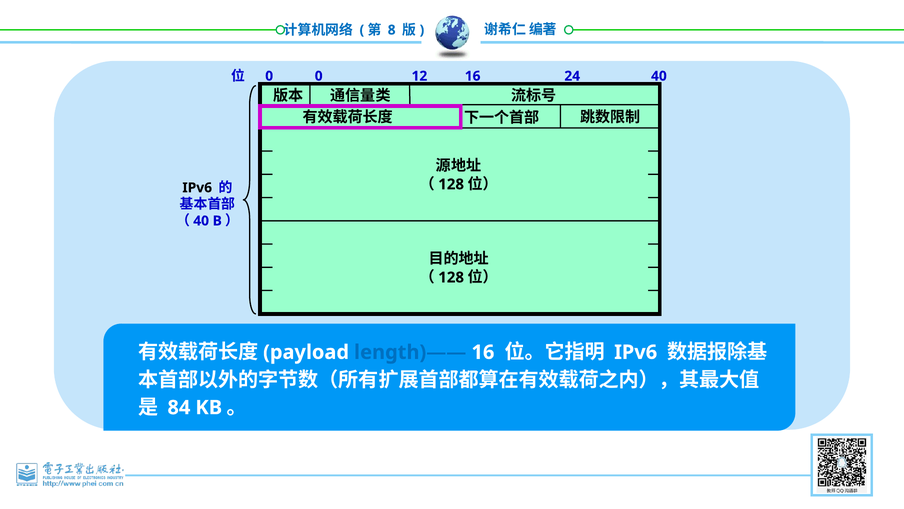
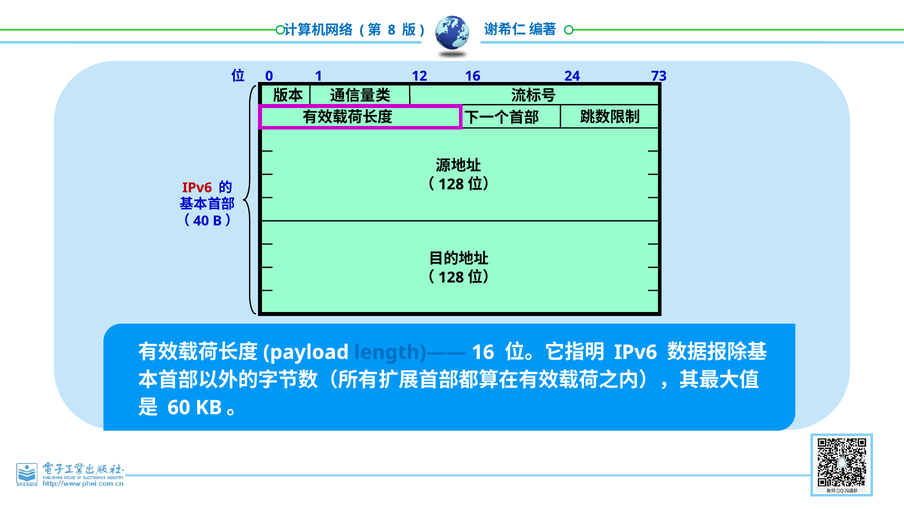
0 0: 0 -> 1 (319, 76)
16 40: 40 -> 73 (659, 76)
IPv6 colour: black -> red (197, 188)
84: 84 -> 60 (179, 407)
